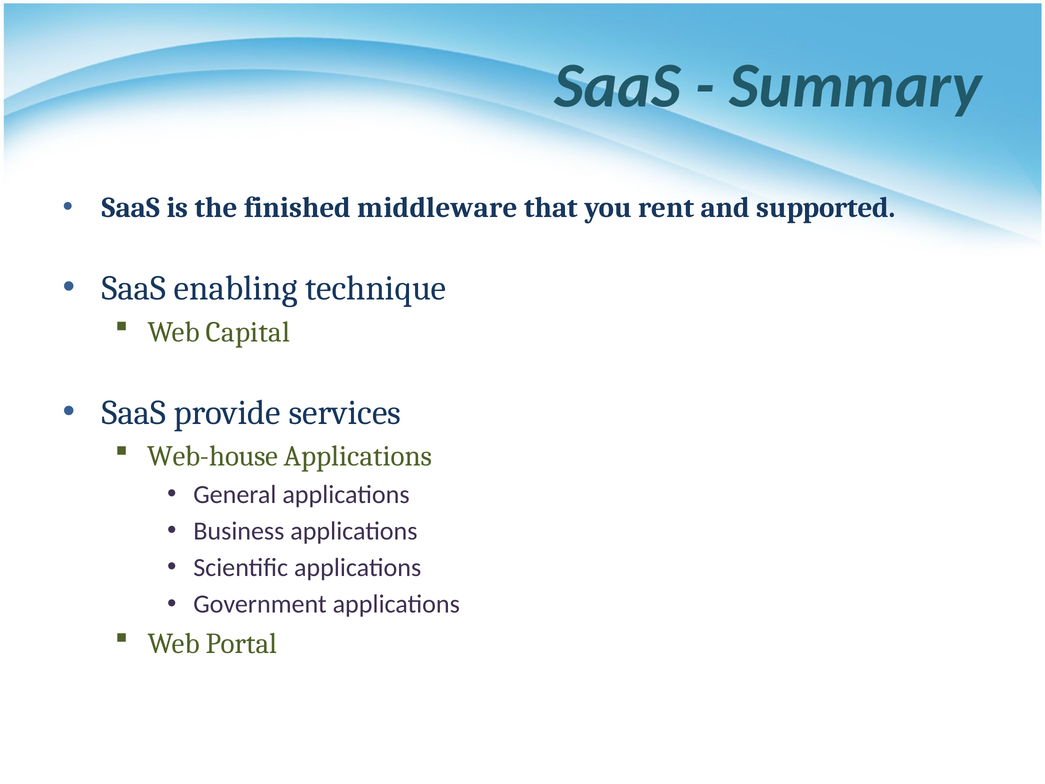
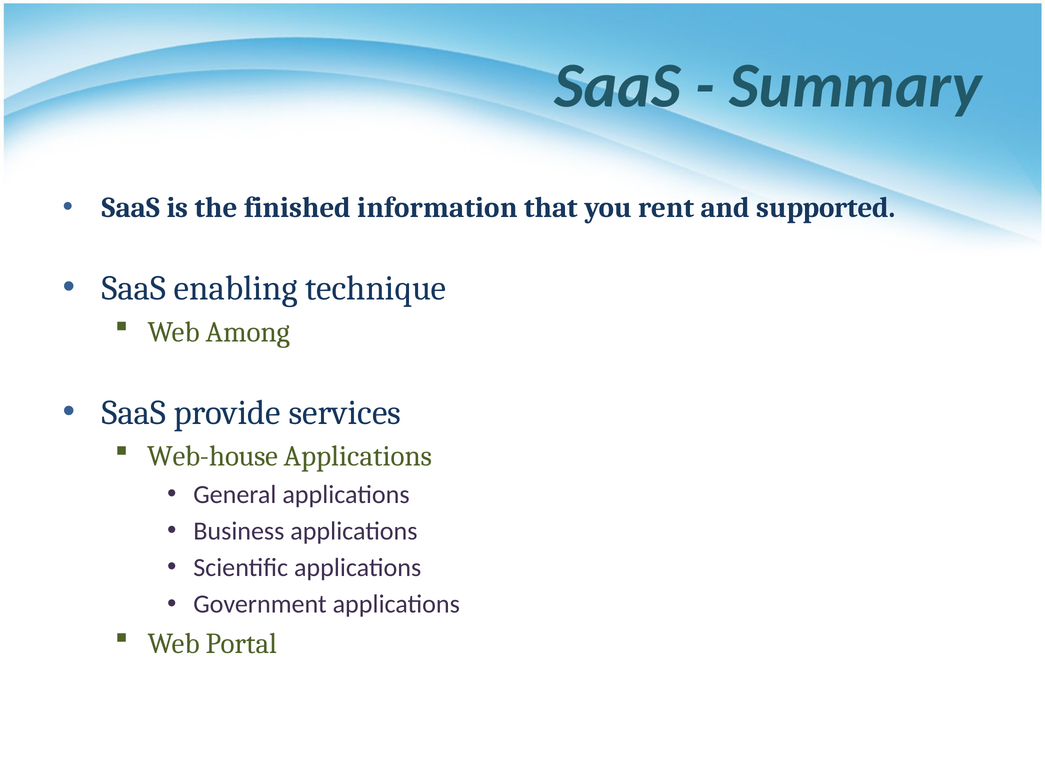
middleware: middleware -> information (438, 208)
Capital: Capital -> Among (248, 332)
